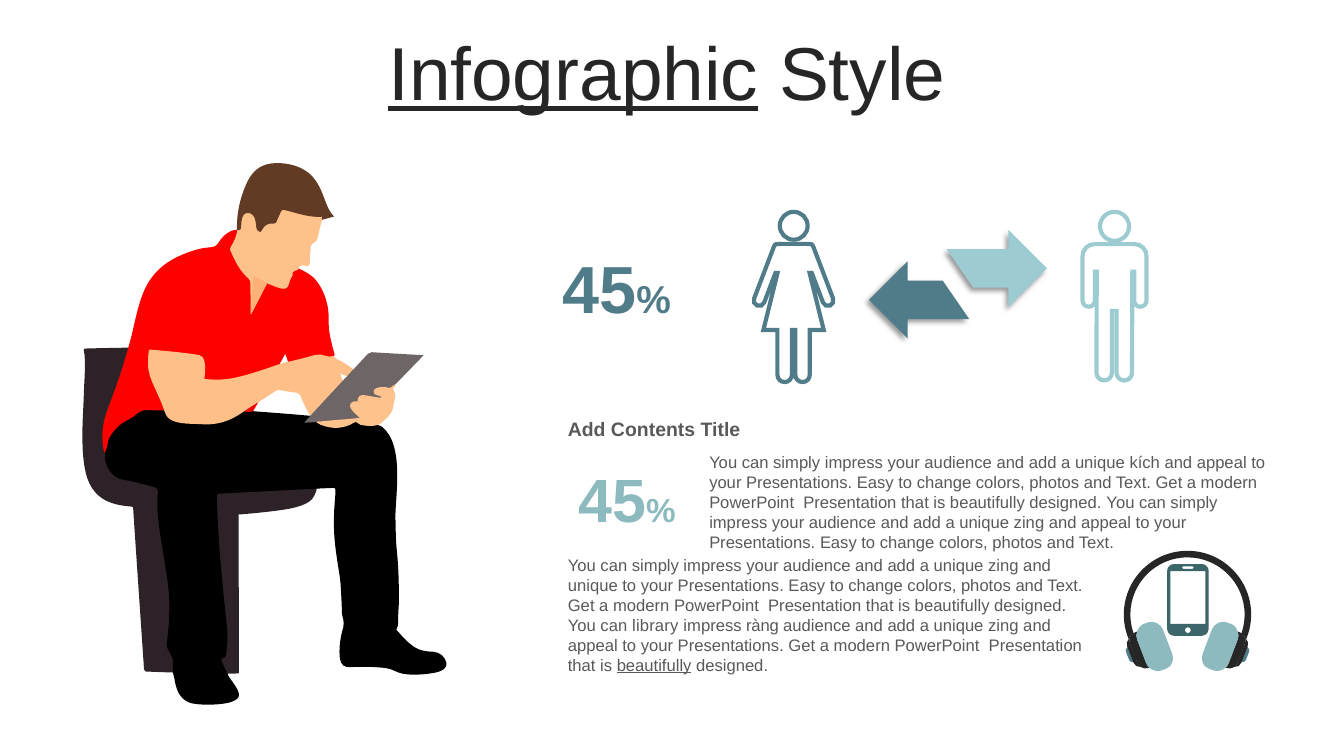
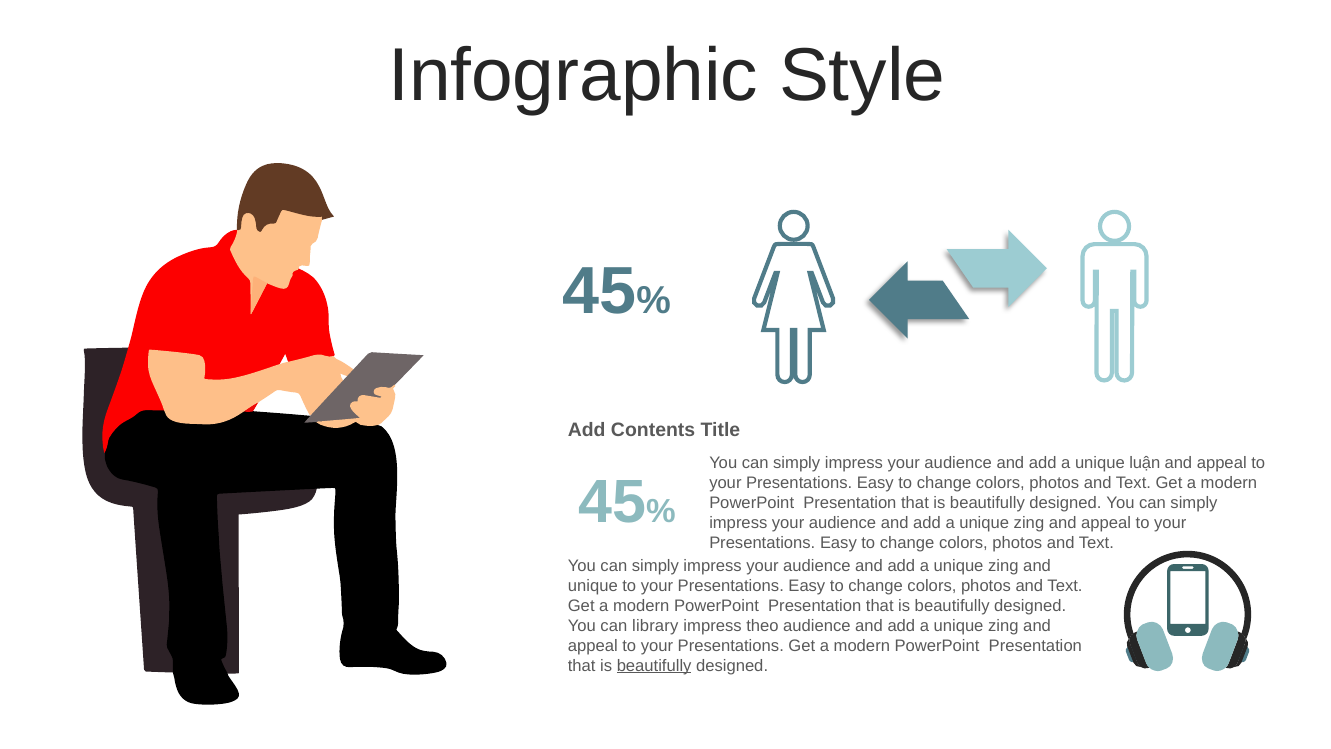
Infographic underline: present -> none (573, 76)
kích: kích -> luận (1145, 463)
ràng: ràng -> theo (762, 625)
